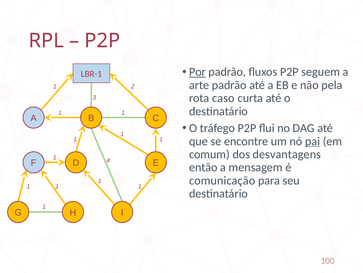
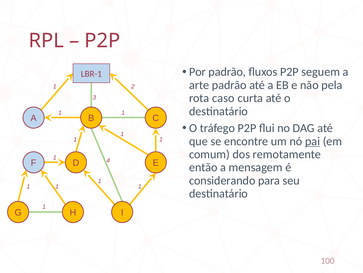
Por underline: present -> none (197, 72)
desvantagens: desvantagens -> remotamente (287, 154)
comunicação: comunicação -> considerando (222, 180)
